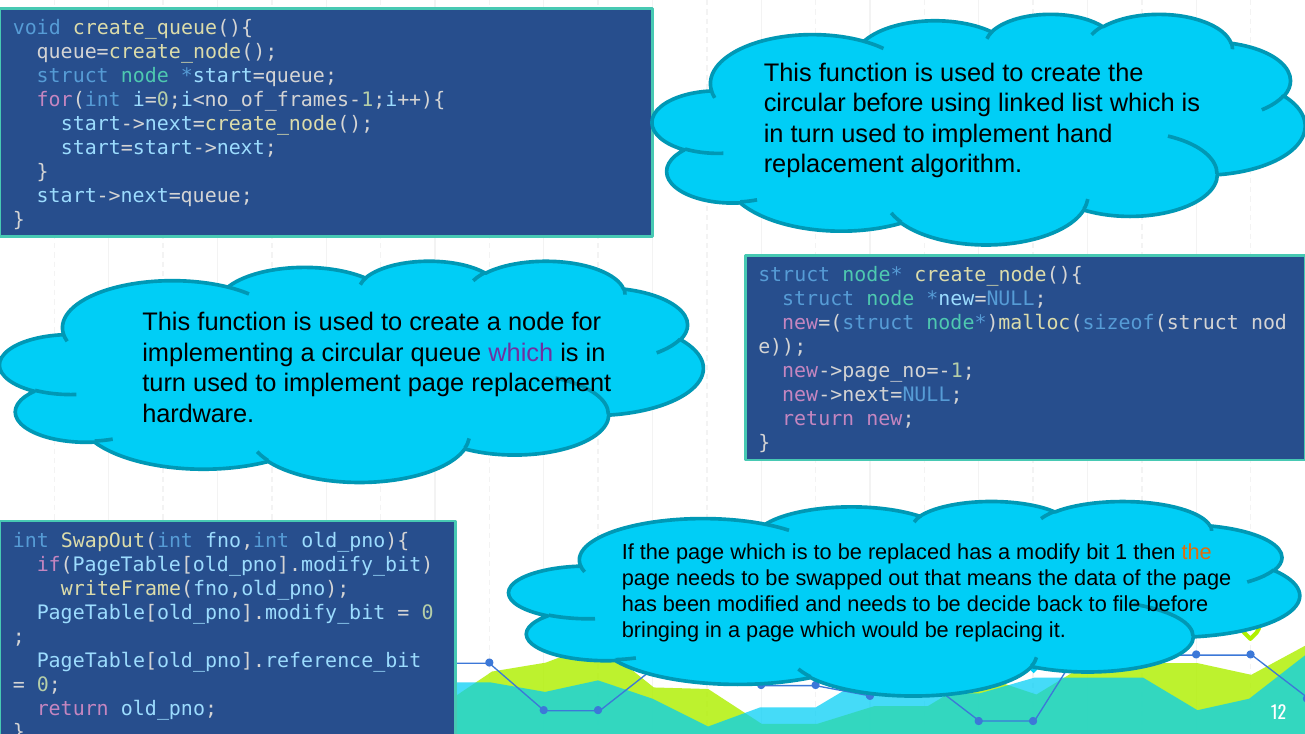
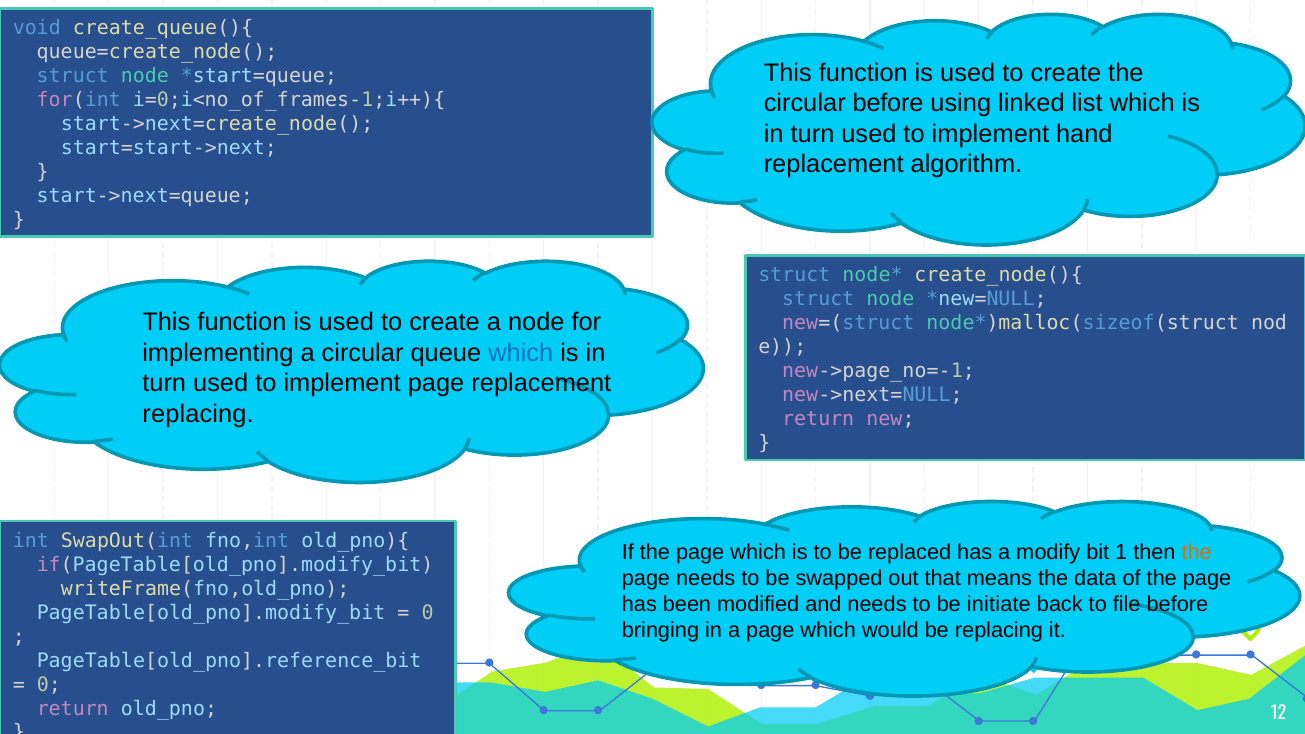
which colour: purple -> blue (521, 353)
hardware: hardware -> replacing (198, 414)
decide: decide -> initiate (999, 605)
